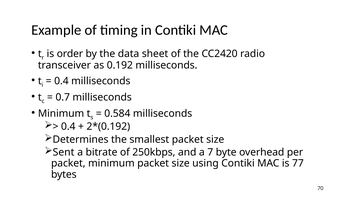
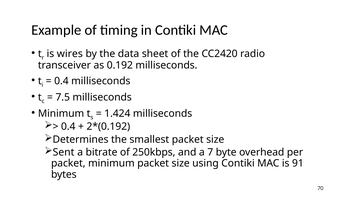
order: order -> wires (70, 54)
0.7: 0.7 -> 7.5 (63, 97)
0.584: 0.584 -> 1.424 (117, 113)
77: 77 -> 91 (298, 163)
